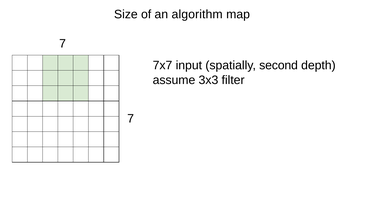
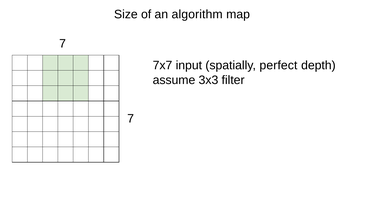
second: second -> perfect (278, 65)
